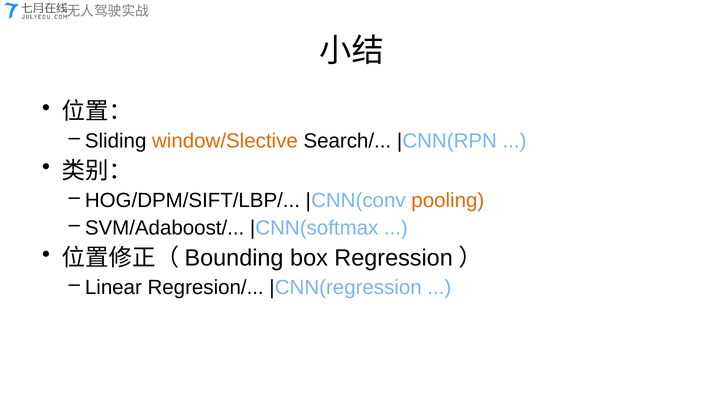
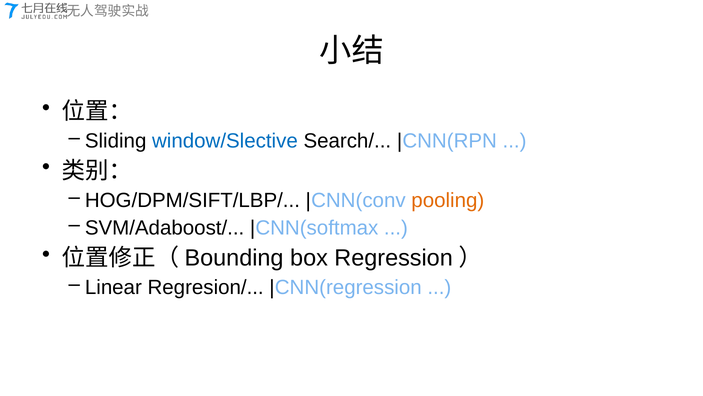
window/Slective colour: orange -> blue (225, 141)
